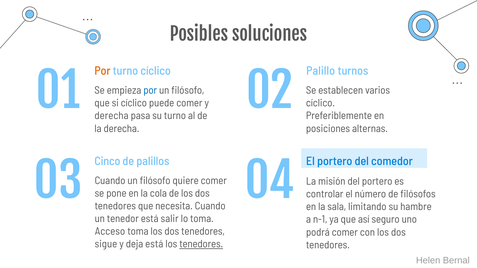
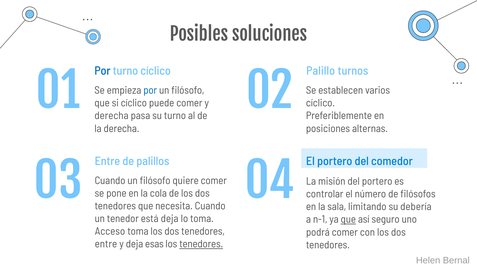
Por colour: orange -> blue (102, 71)
Cinco: Cinco -> Entre (107, 161)
hambre: hambre -> debería (416, 207)
está salir: salir -> deja (170, 219)
que underline: none -> present (348, 220)
sigue: sigue -> entre (106, 244)
deja está: está -> esas (154, 244)
